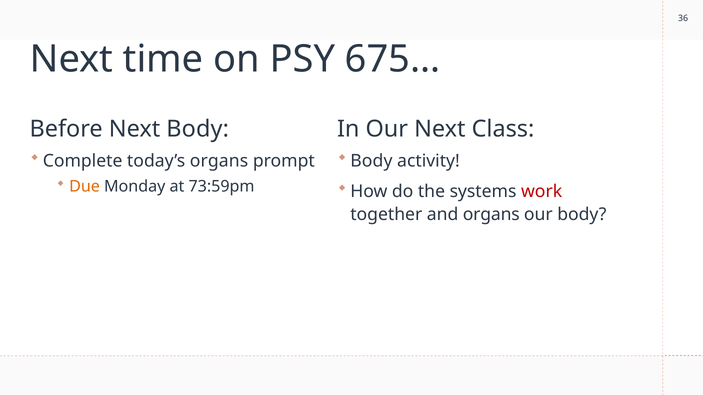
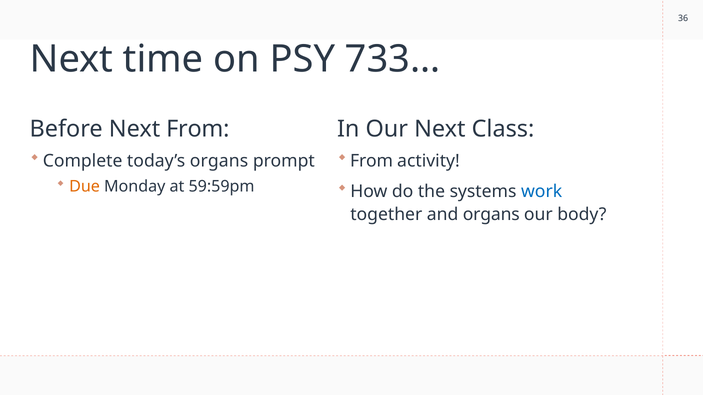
675…: 675… -> 733… (393, 59)
Next Body: Body -> From (198, 129)
Body: Body -> From (372, 161)
73:59pm: 73:59pm -> 59:59pm (222, 187)
work colour: red -> blue (542, 191)
